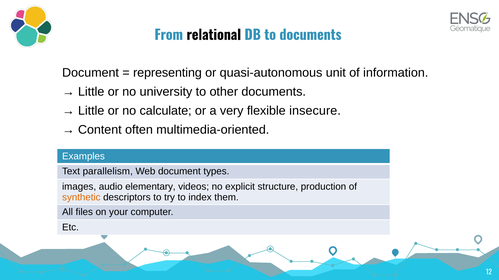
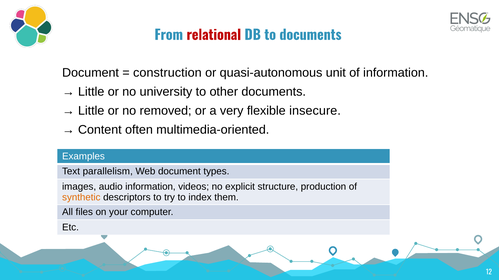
relational colour: black -> red (214, 35)
representing: representing -> construction (167, 73)
calculate: calculate -> removed (166, 111)
audio elementary: elementary -> information (150, 187)
